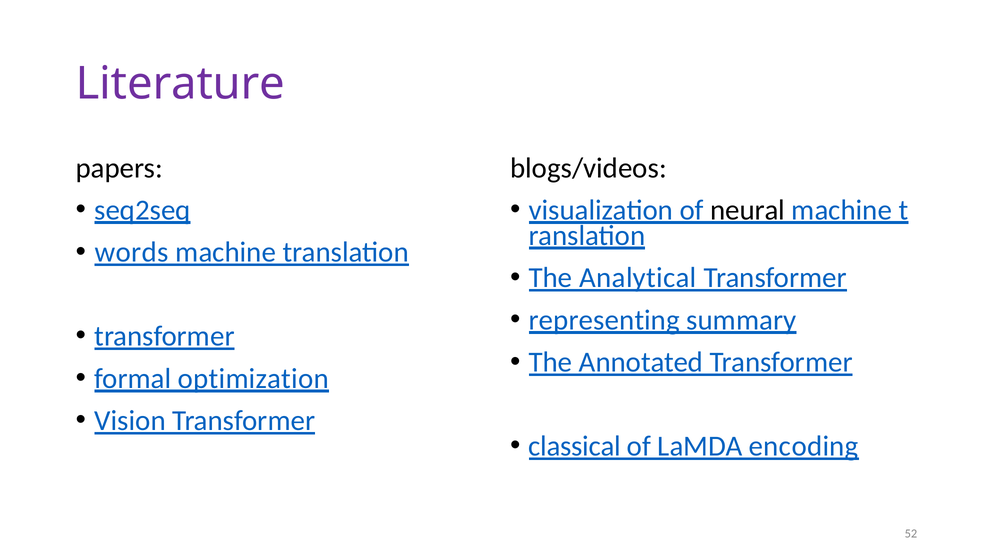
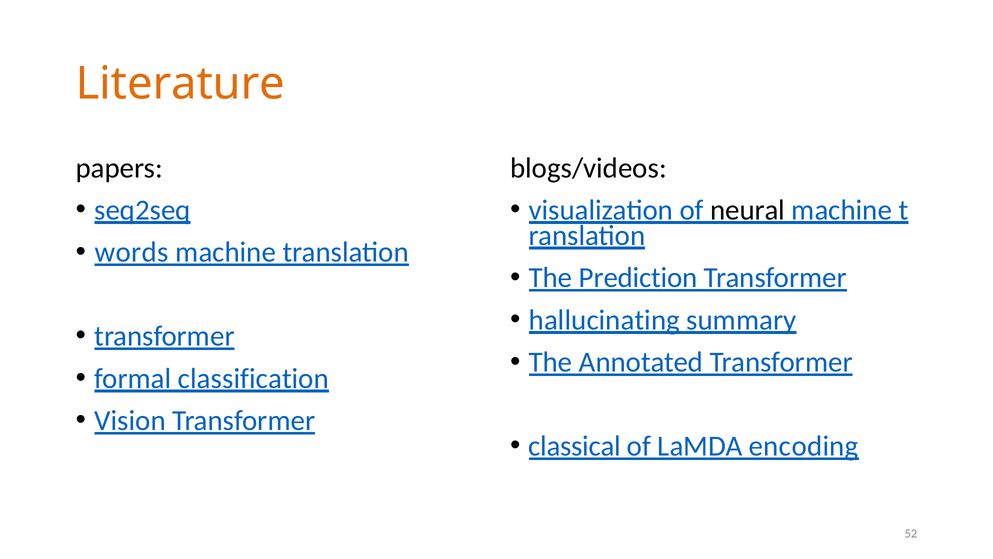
Literature colour: purple -> orange (180, 83)
Analytical: Analytical -> Prediction (638, 278)
representing: representing -> hallucinating (604, 320)
optimization: optimization -> classification (253, 378)
